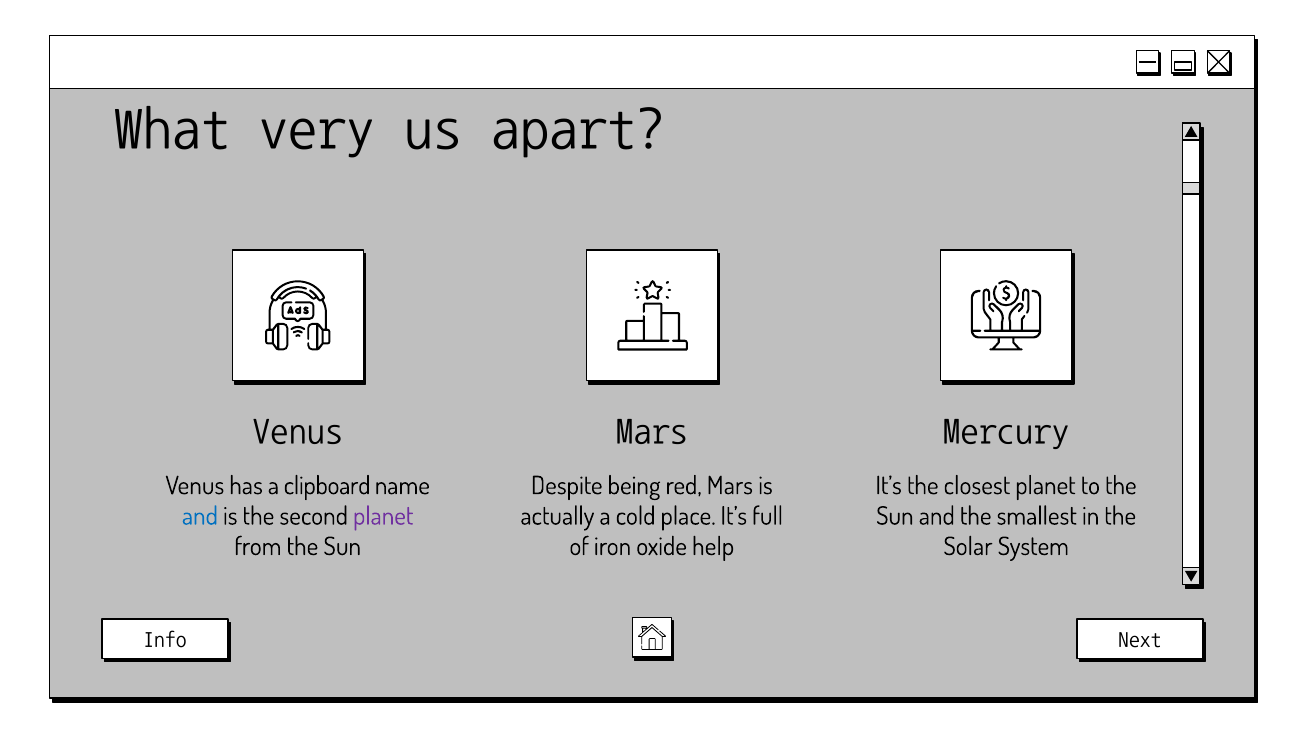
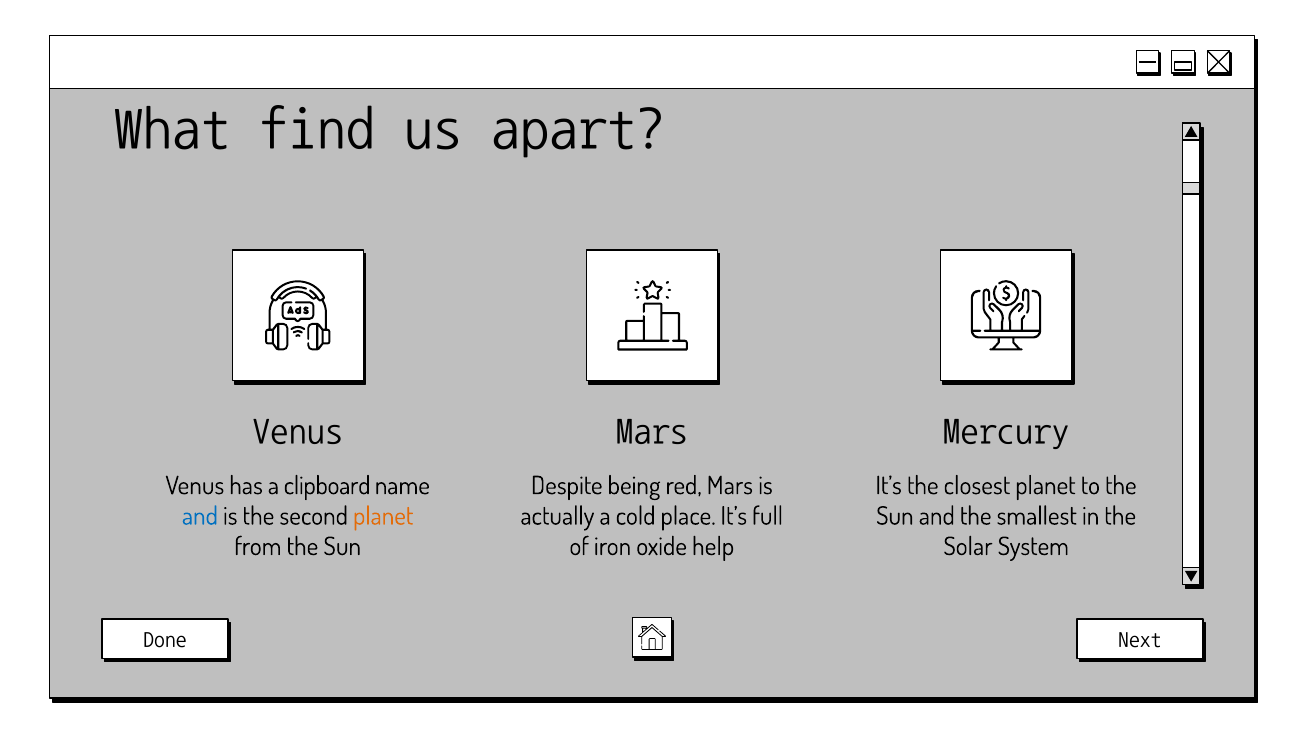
very: very -> find (318, 128)
planet colour: purple -> orange (383, 517)
Info: Info -> Done (165, 639)
